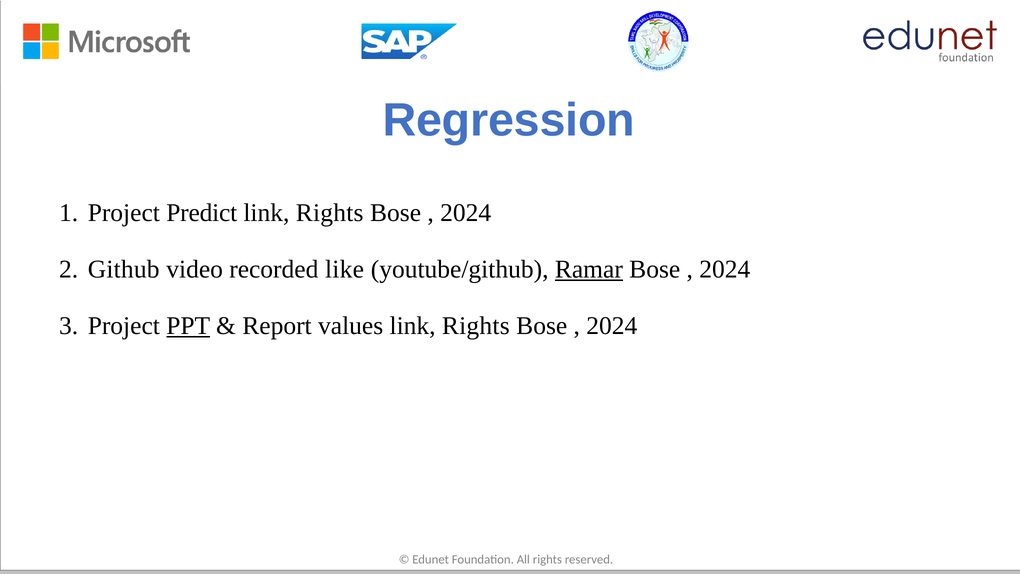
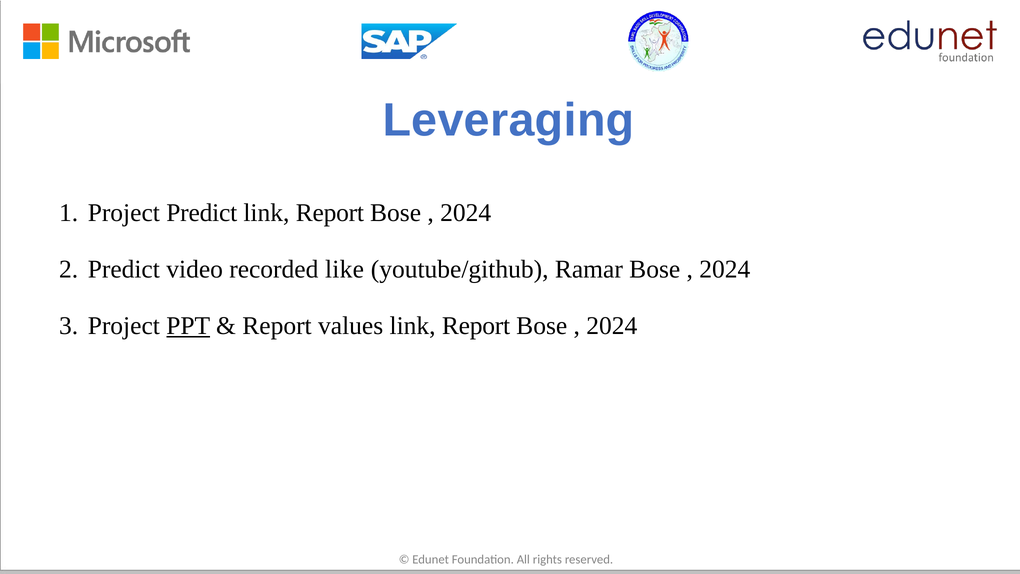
Regression: Regression -> Leveraging (508, 120)
Rights: Rights -> Report (330, 213)
Github: Github -> Predict (124, 269)
Ramar underline: present -> none (589, 269)
Rights: Rights -> Report (476, 326)
